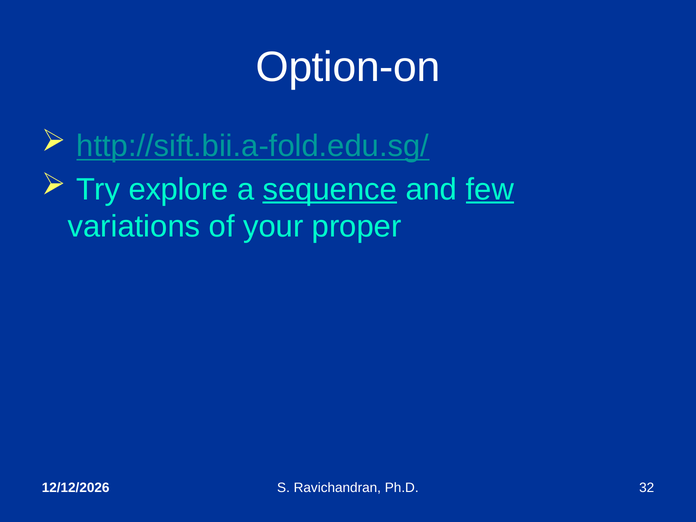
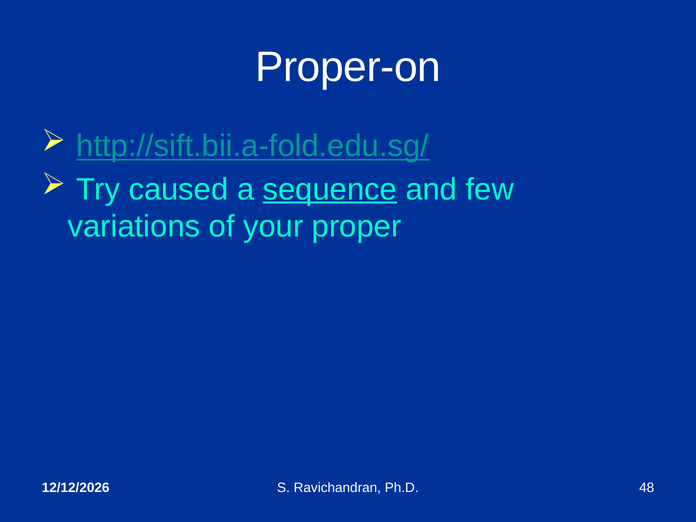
Option-on: Option-on -> Proper-on (348, 67)
explore: explore -> caused (178, 189)
few underline: present -> none (490, 189)
32: 32 -> 48 (647, 488)
